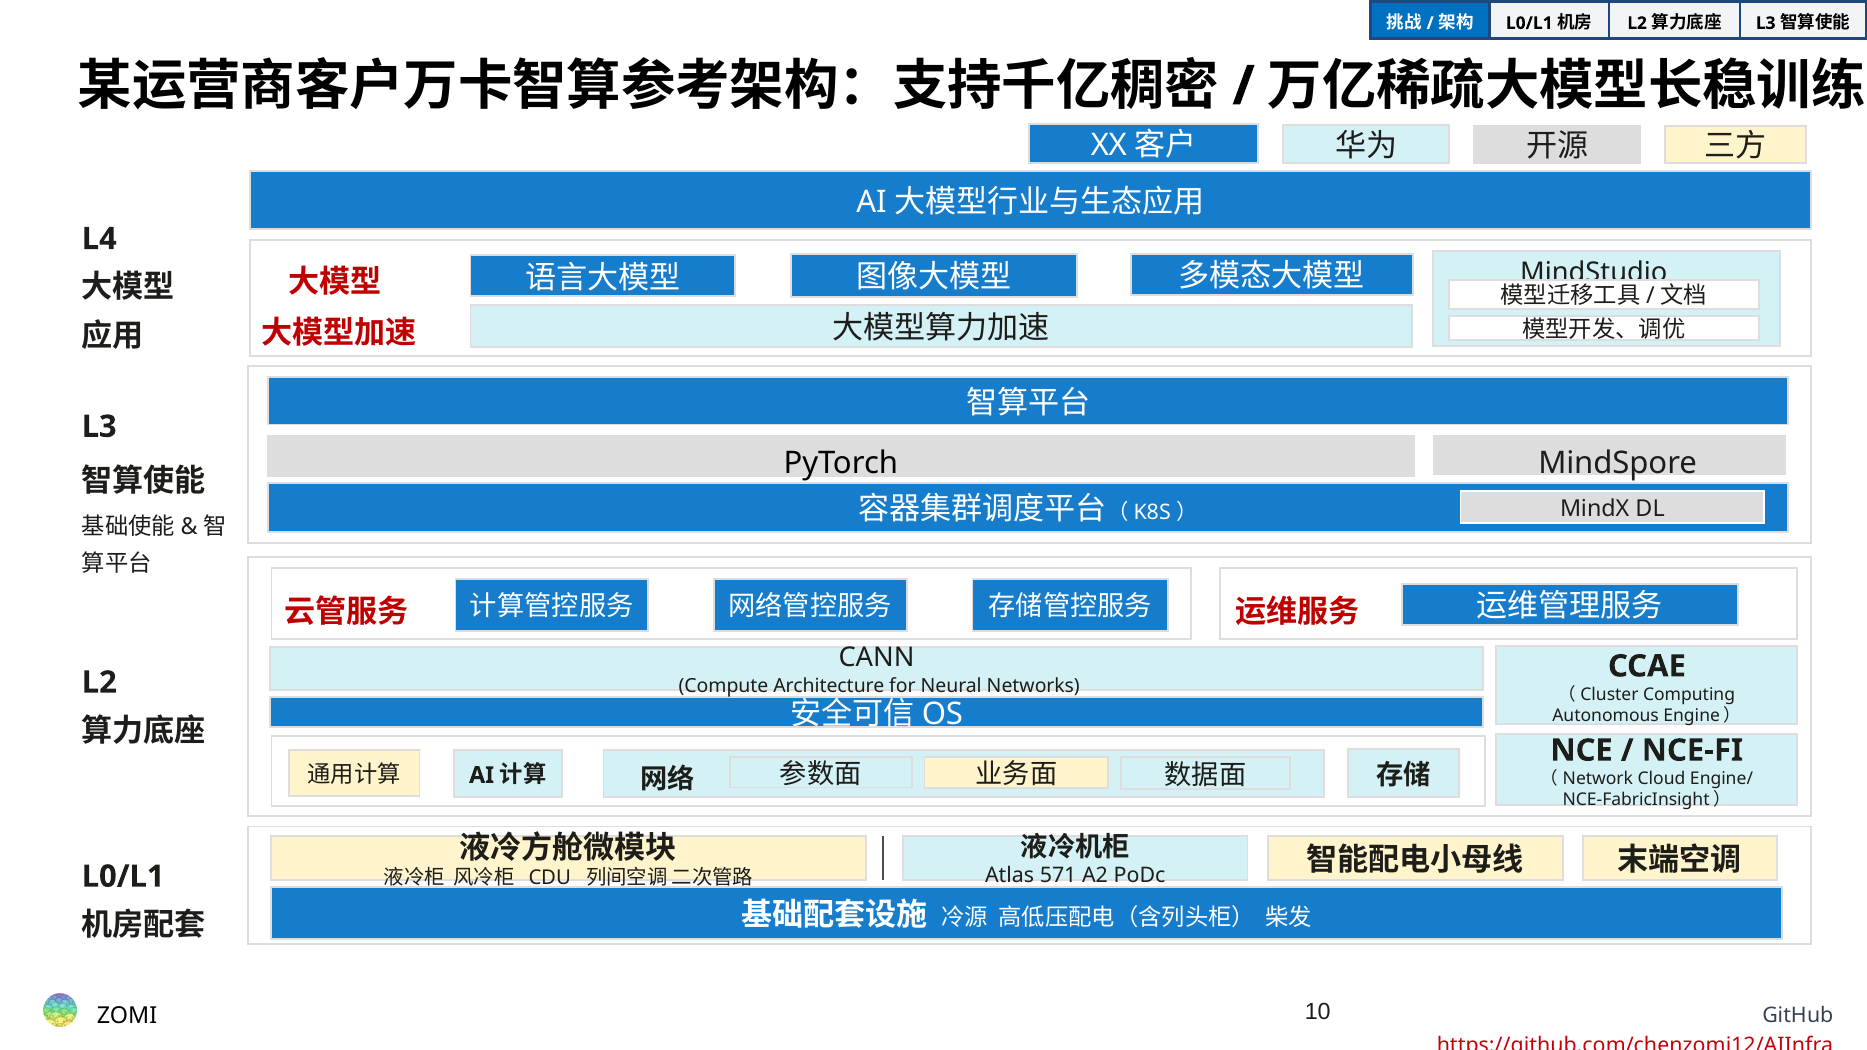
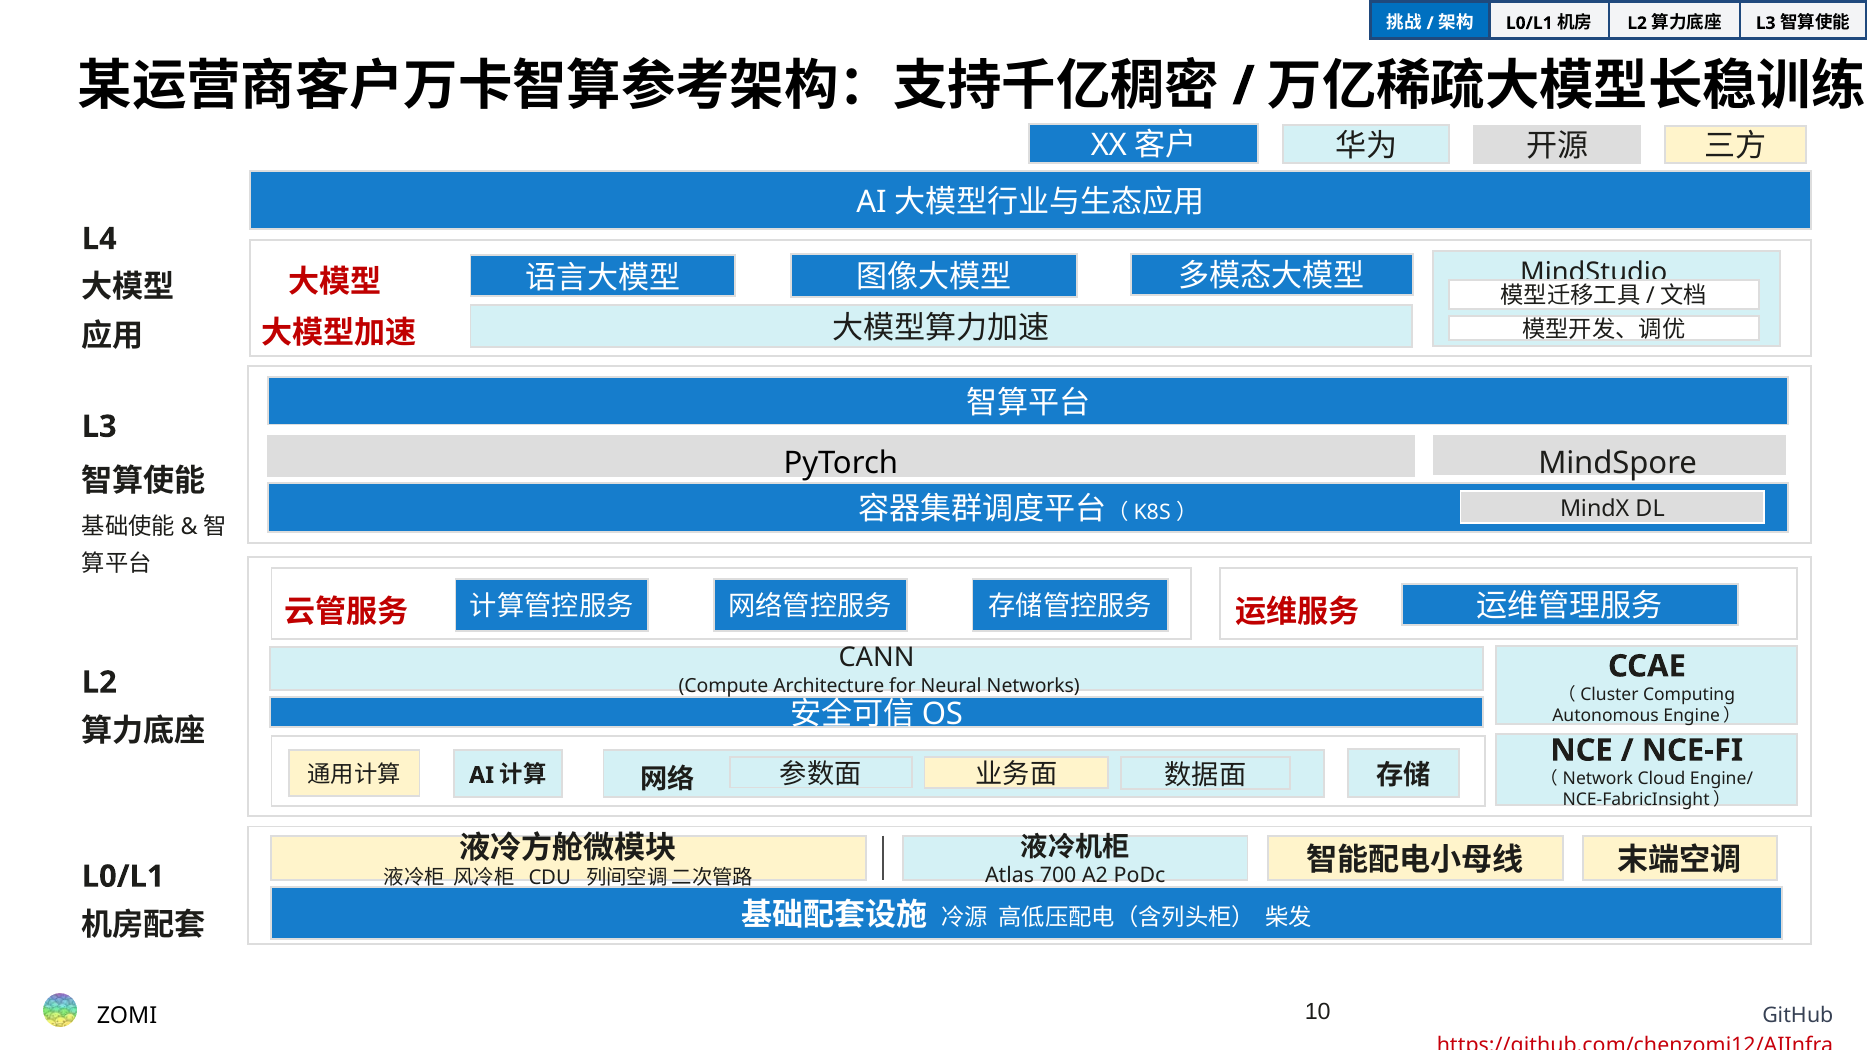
571: 571 -> 700 (1058, 876)
